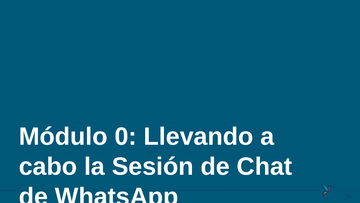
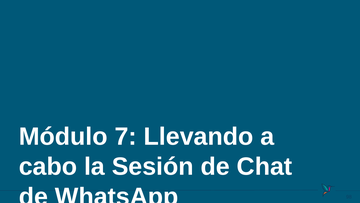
0: 0 -> 7 (126, 136)
